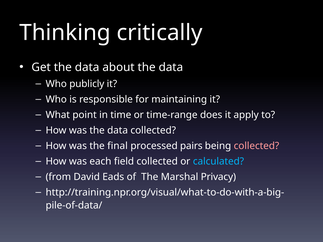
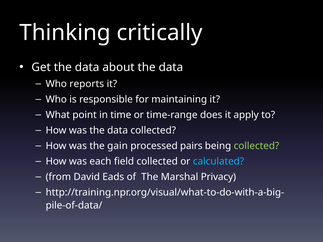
publicly: publicly -> reports (87, 84)
final: final -> gain (118, 146)
collected colour: pink -> light green (256, 146)
